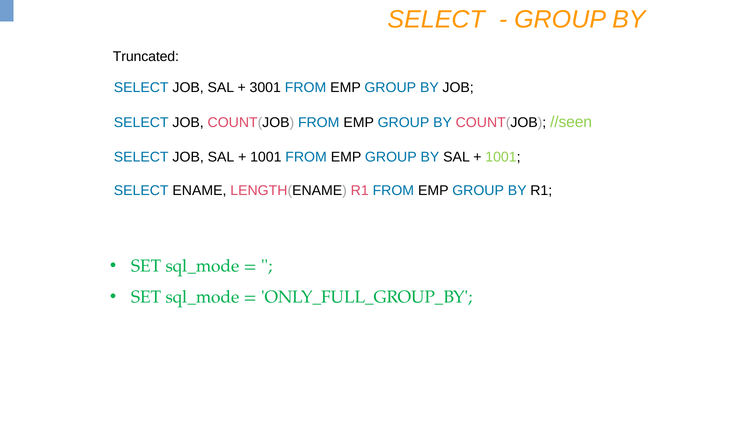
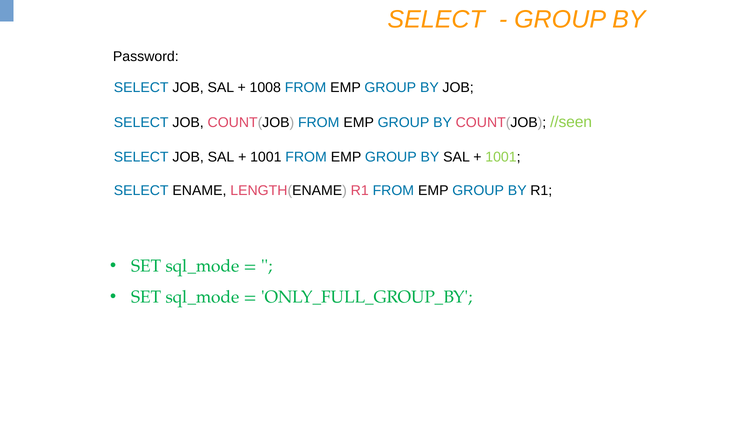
Truncated: Truncated -> Password (146, 56)
3001: 3001 -> 1008 (265, 87)
